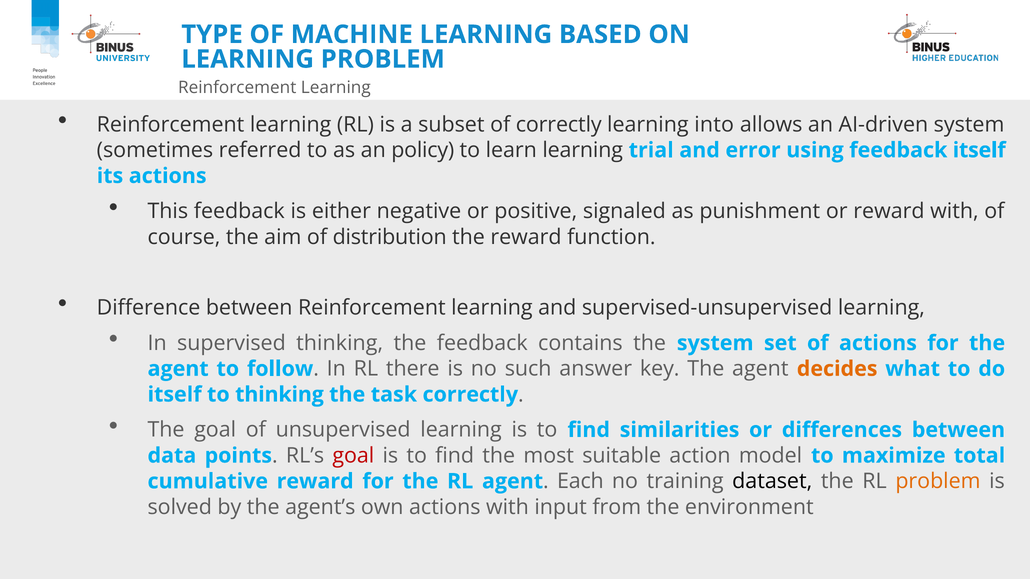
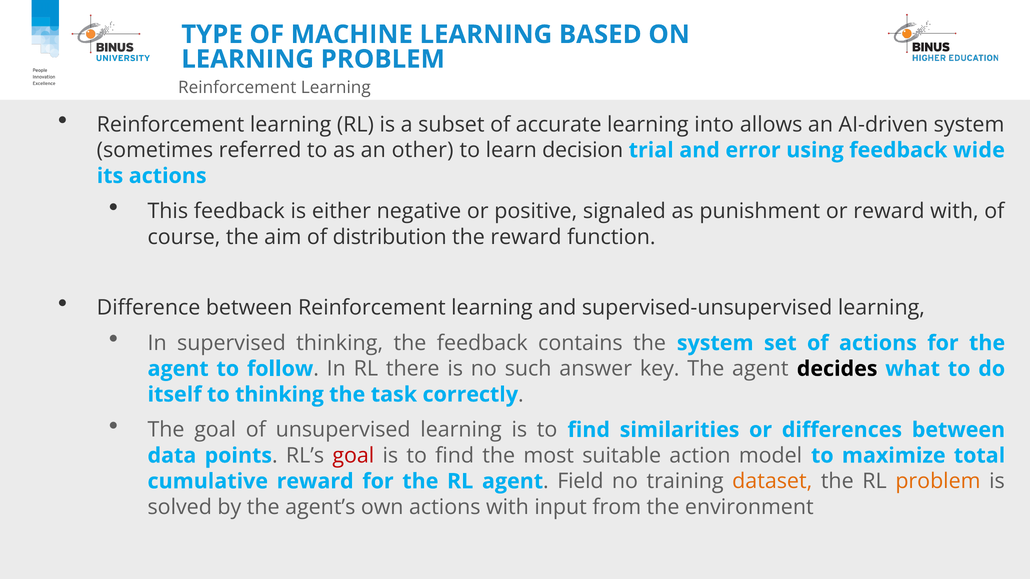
of correctly: correctly -> accurate (559, 125)
policy: policy -> other (423, 150)
learn learning: learning -> decision (583, 150)
feedback itself: itself -> wide (979, 150)
decides colour: orange -> black (837, 369)
Each: Each -> Field (580, 482)
dataset colour: black -> orange (772, 482)
